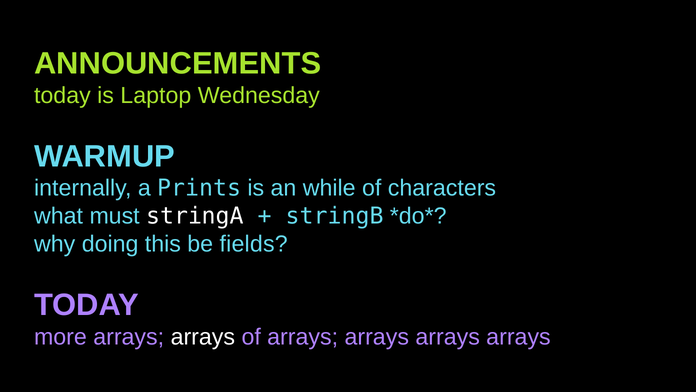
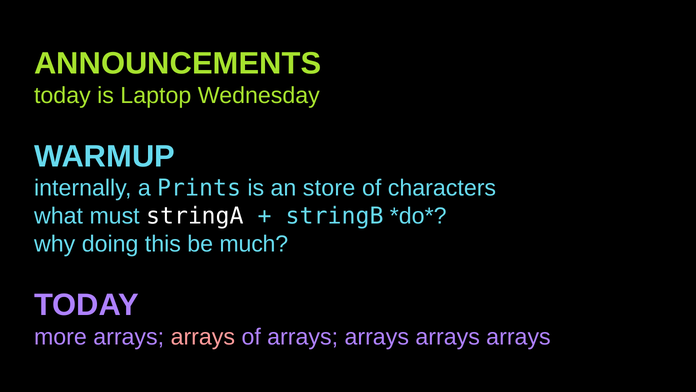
while: while -> store (329, 188)
fields: fields -> much (254, 244)
arrays colour: white -> pink (203, 337)
